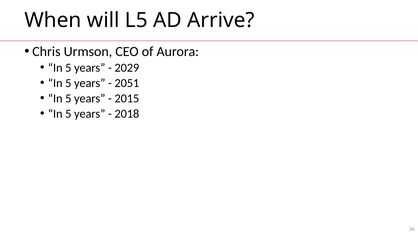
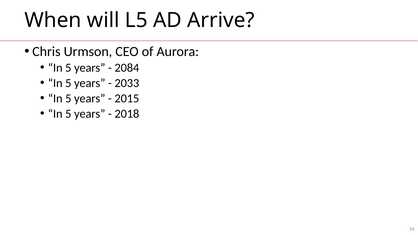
2029: 2029 -> 2084 (127, 68)
2051: 2051 -> 2033 (127, 83)
